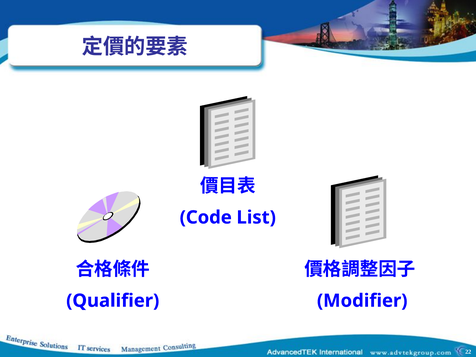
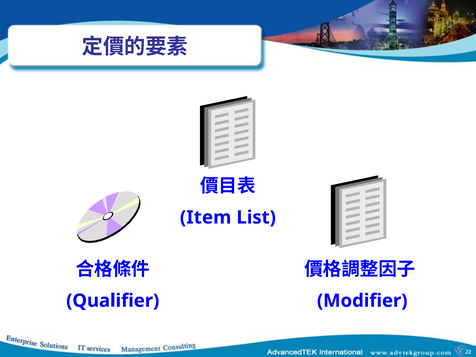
Code: Code -> Item (206, 217)
